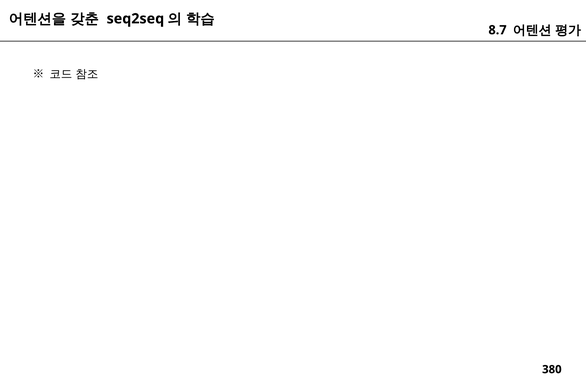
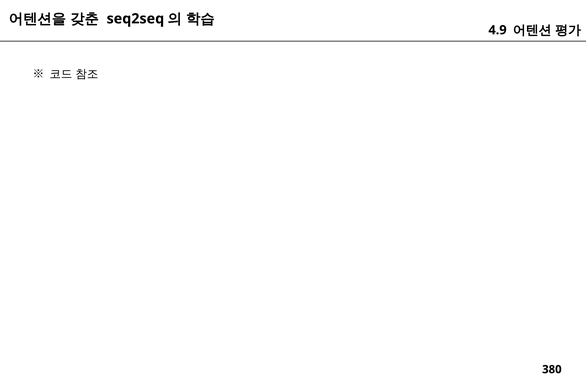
8.7: 8.7 -> 4.9 (498, 30)
